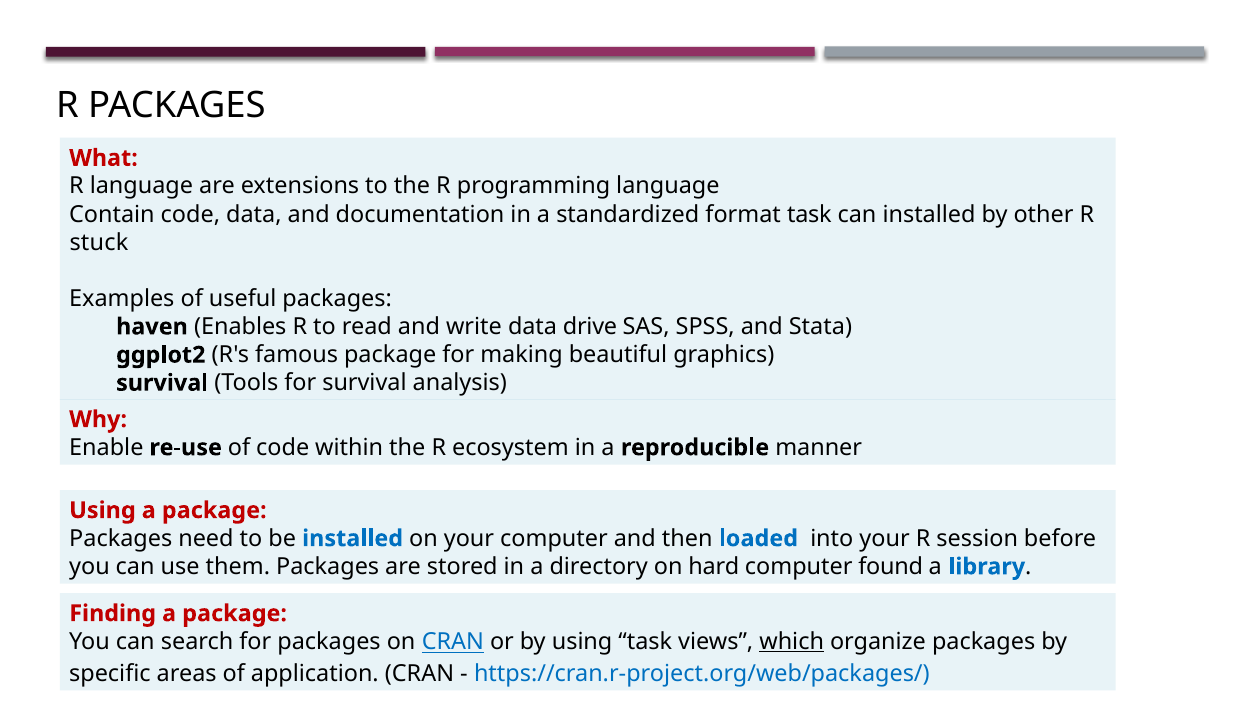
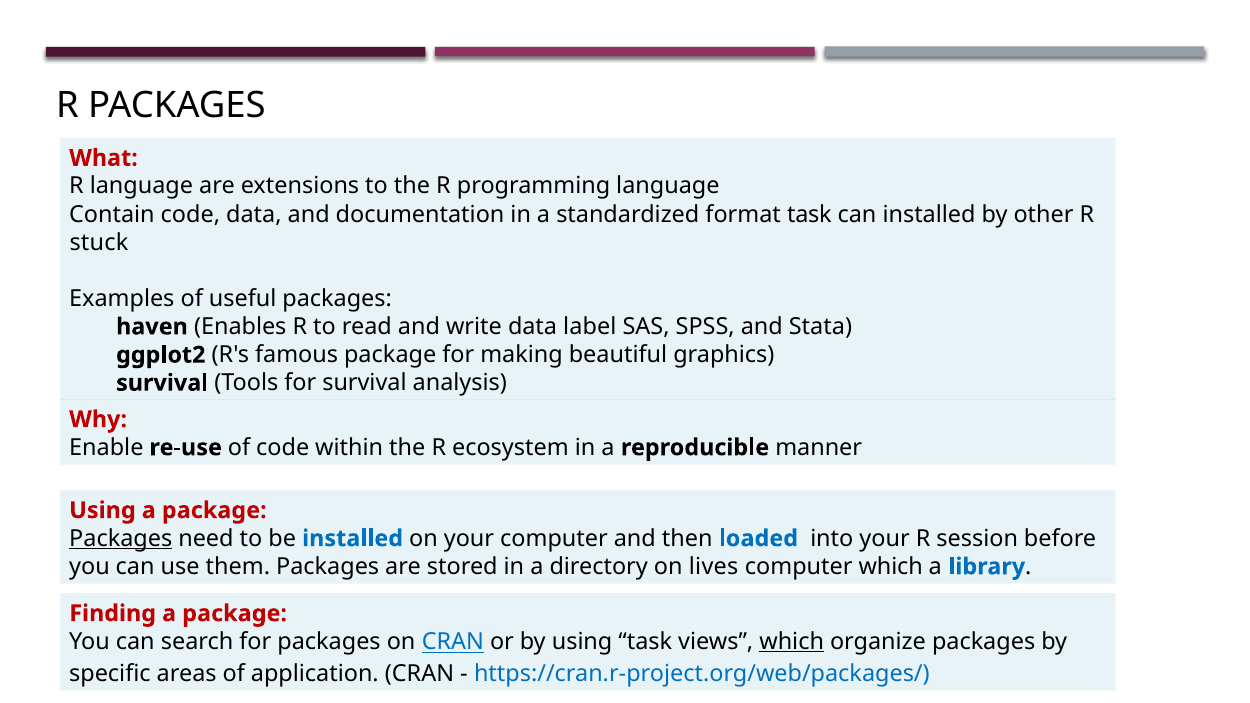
drive: drive -> label (590, 327)
Packages underline: none -> present (121, 539)
hard: hard -> lives (714, 567)
computer found: found -> which (891, 567)
